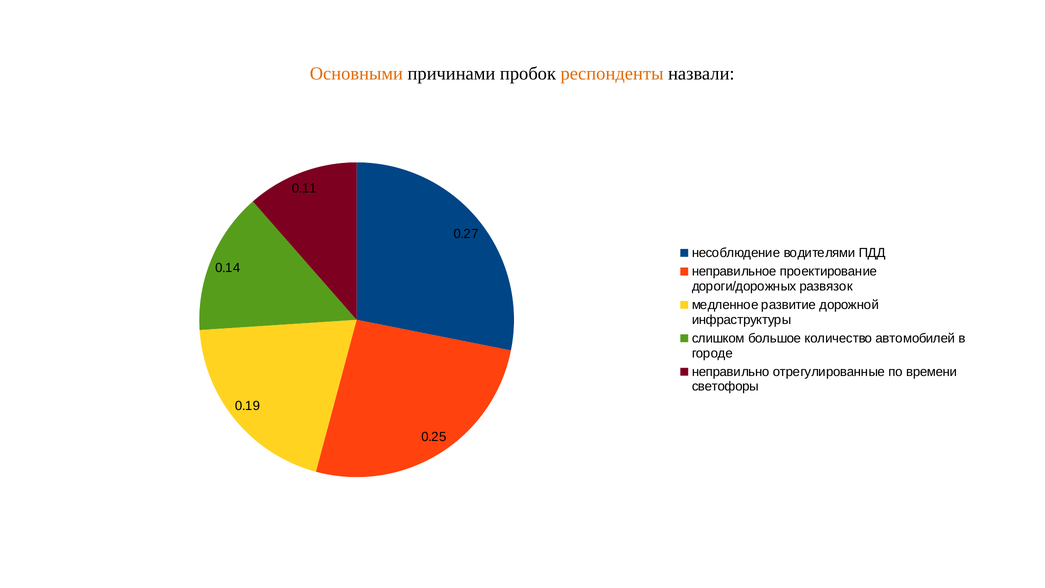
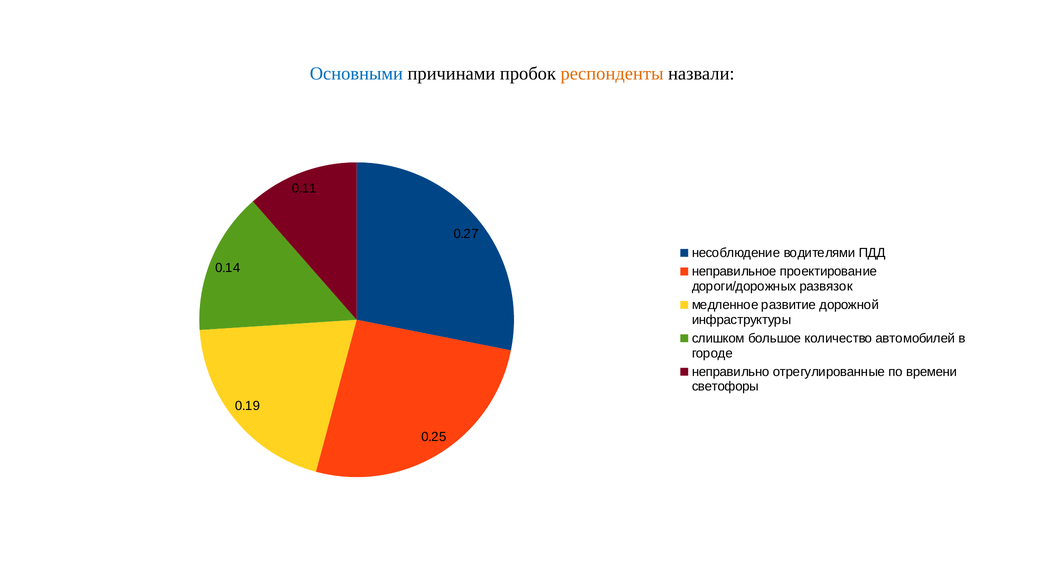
Основными colour: orange -> blue (356, 74)
